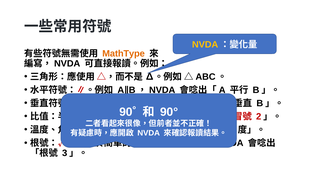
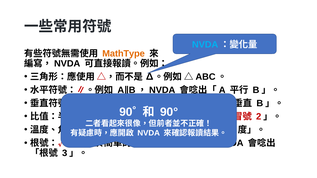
NVDA colour: yellow -> light blue (205, 45)
